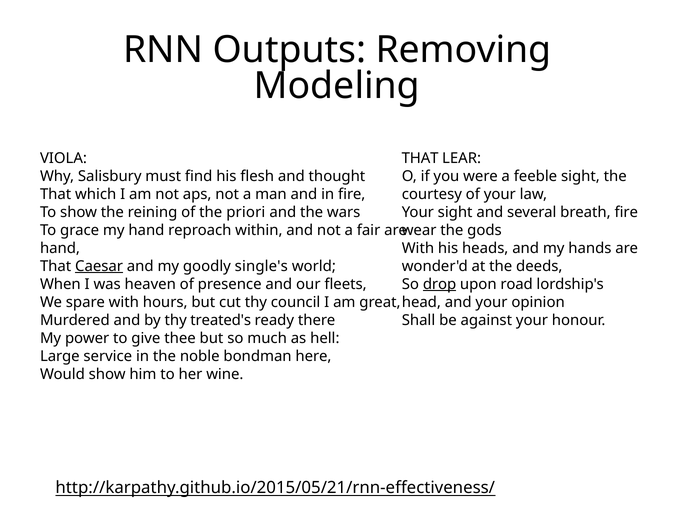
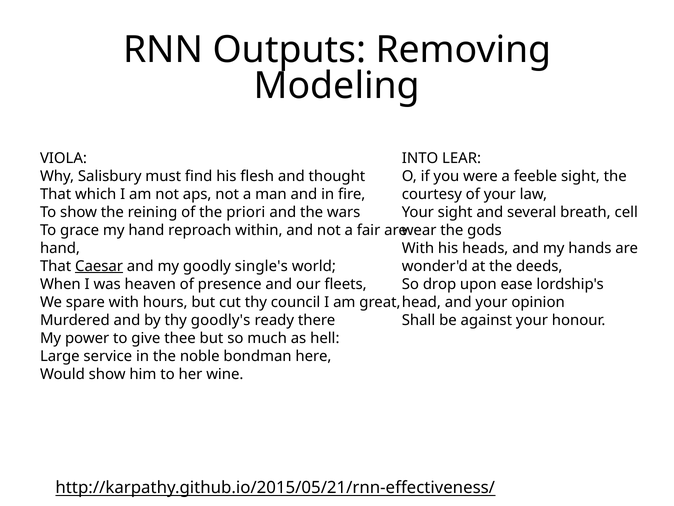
THAT: THAT -> INTO (420, 158)
breath fire: fire -> cell (626, 212)
drop underline: present -> none (440, 284)
road: road -> ease (517, 284)
treated's: treated's -> goodly's (221, 320)
